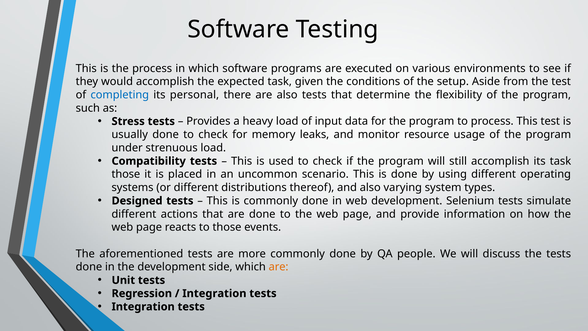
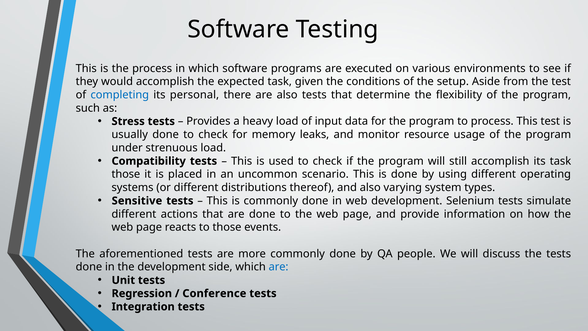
Designed: Designed -> Sensitive (137, 201)
are colour: orange -> blue (279, 267)
Integration: Integration -> Conference (214, 293)
